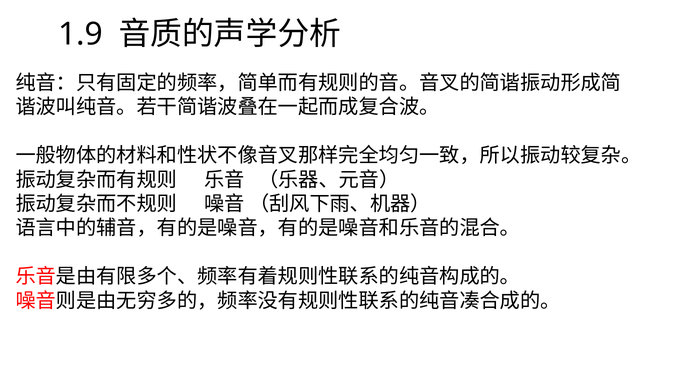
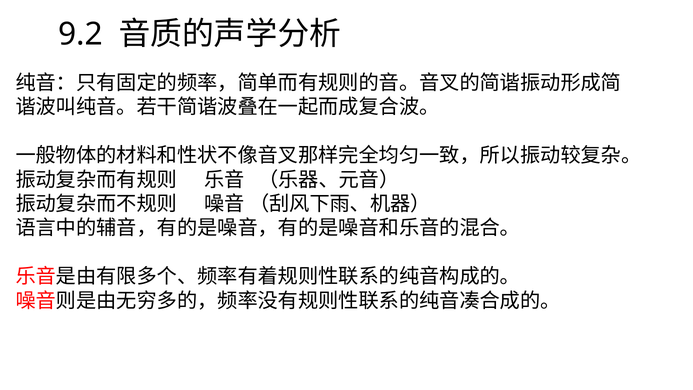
1.9: 1.9 -> 9.2 (80, 34)
